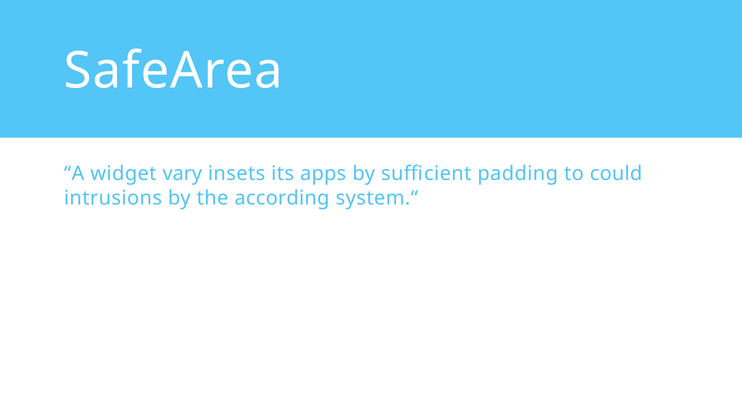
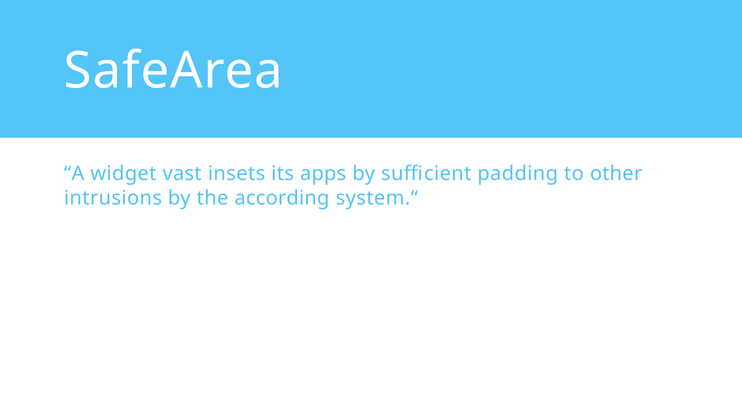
vary: vary -> vast (182, 174)
could: could -> other (616, 174)
